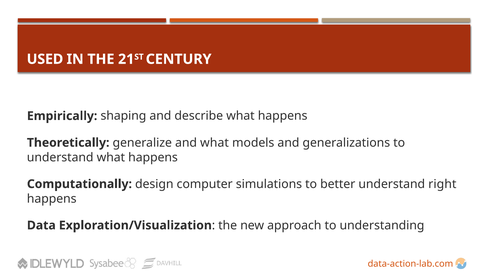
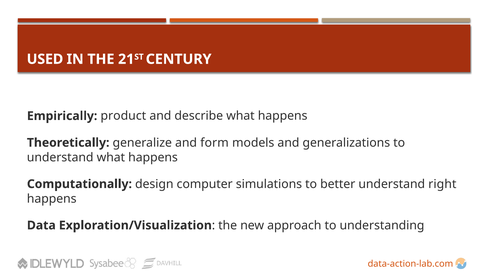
shaping: shaping -> product (123, 116)
and what: what -> form (214, 143)
